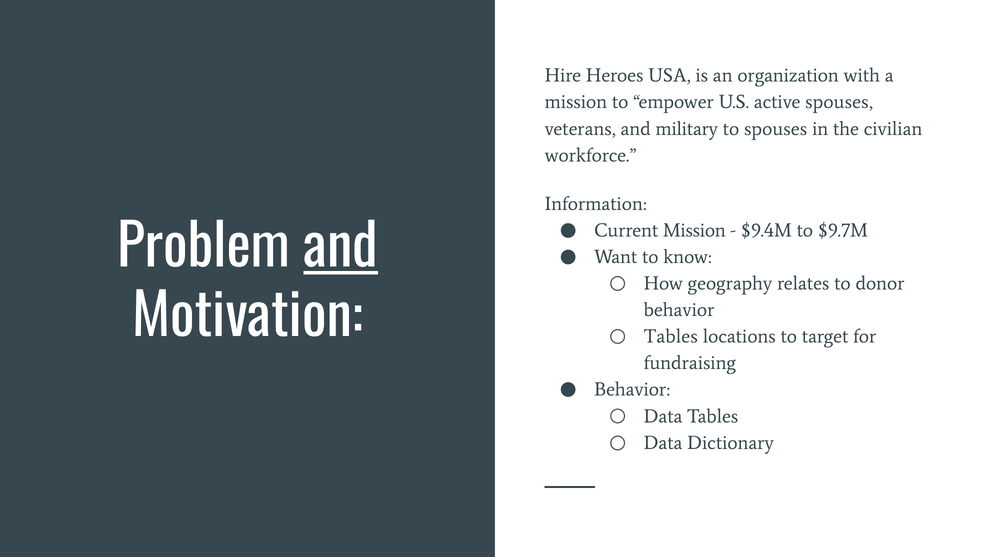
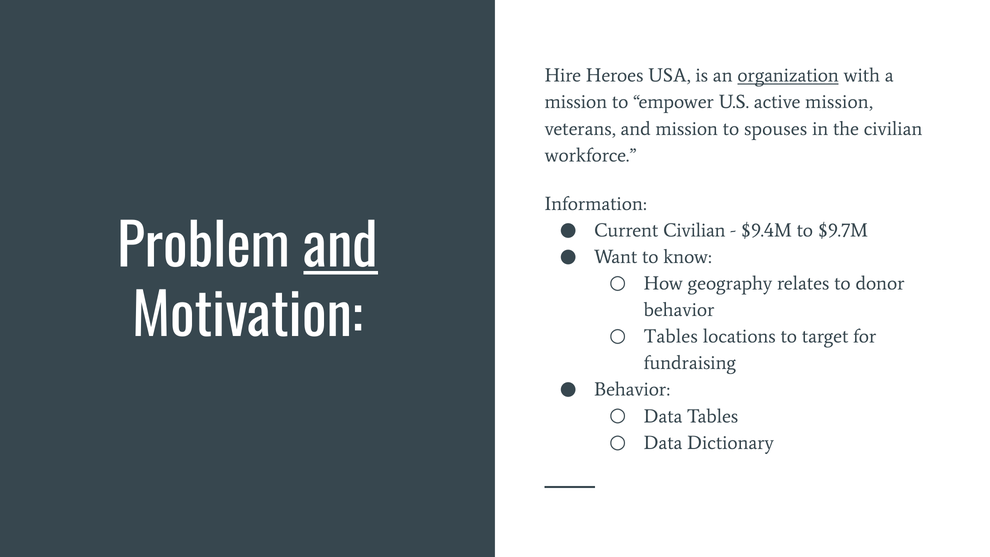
organization underline: none -> present (788, 76)
active spouses: spouses -> mission (839, 102)
and military: military -> mission (687, 129)
Current Mission: Mission -> Civilian (694, 230)
